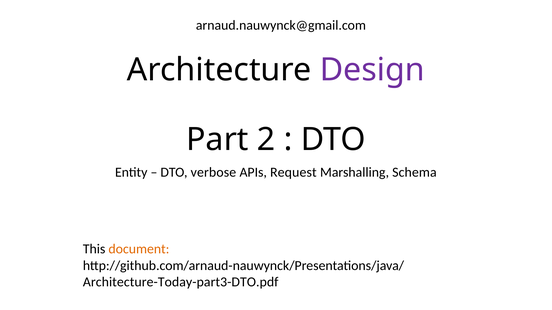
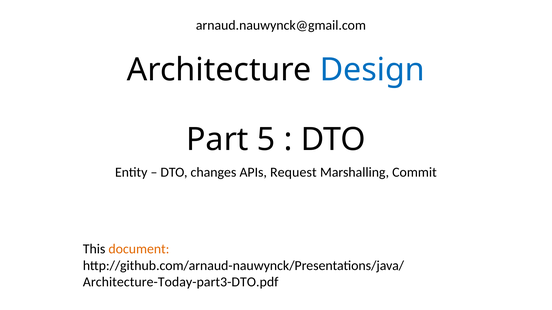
Design colour: purple -> blue (372, 70)
2: 2 -> 5 (266, 140)
verbose: verbose -> changes (213, 173)
Schema: Schema -> Commit (414, 173)
